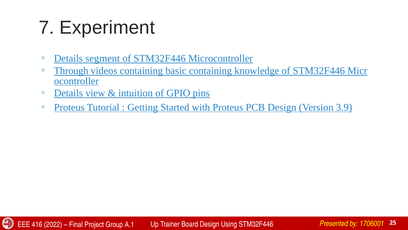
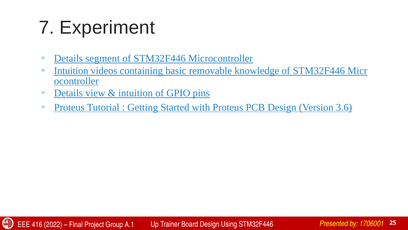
Through: Through -> Intuition (71, 71)
basic containing: containing -> removable (210, 71)
3.9: 3.9 -> 3.6 (344, 107)
